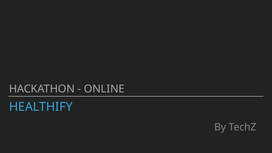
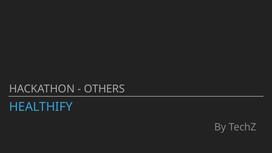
ONLINE: ONLINE -> OTHERS (104, 89)
